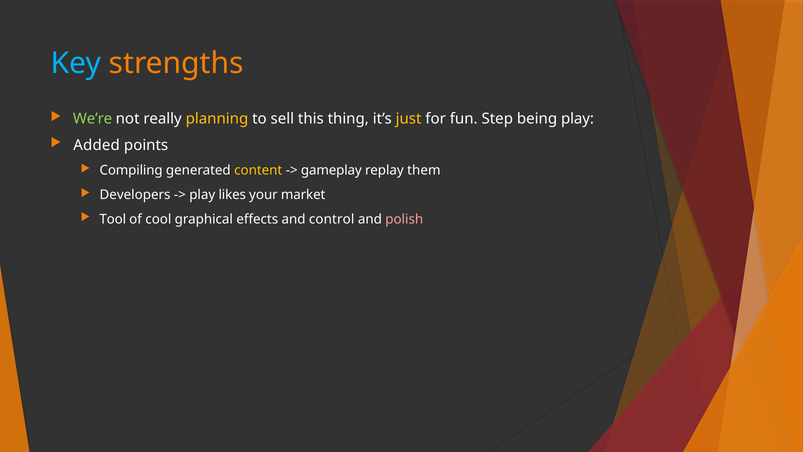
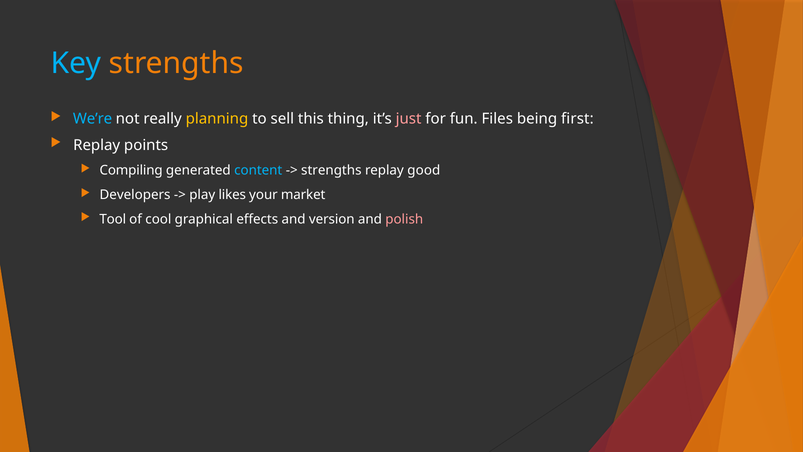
We’re colour: light green -> light blue (93, 119)
just colour: yellow -> pink (409, 119)
Step: Step -> Files (497, 119)
being play: play -> first (577, 119)
Added: Added -> Replay (97, 145)
content colour: yellow -> light blue (258, 170)
gameplay: gameplay -> strengths (331, 170)
them: them -> good (424, 170)
control: control -> version (332, 219)
